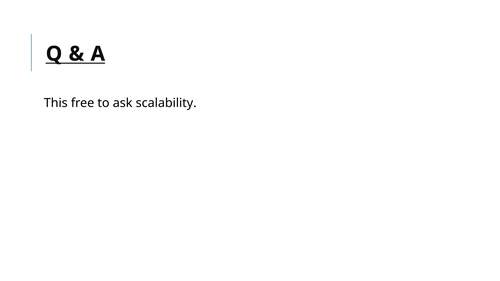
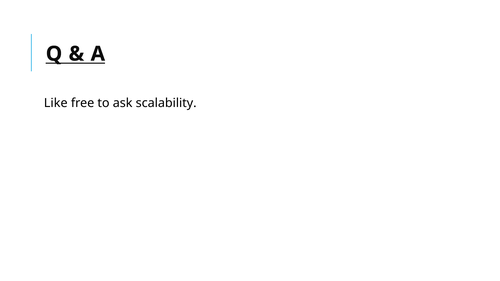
This: This -> Like (56, 103)
